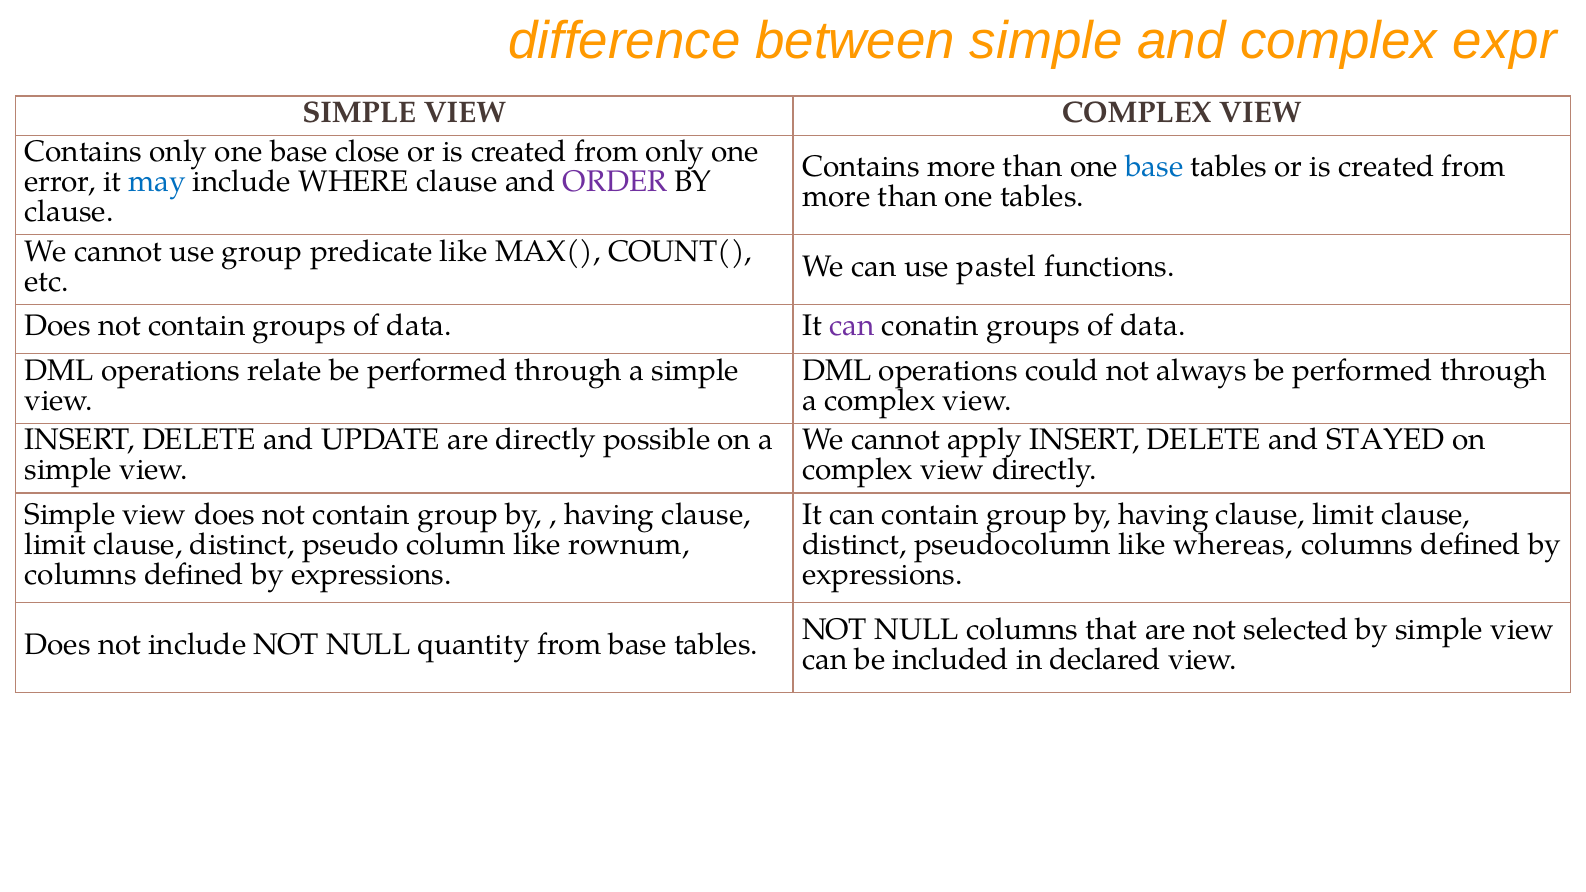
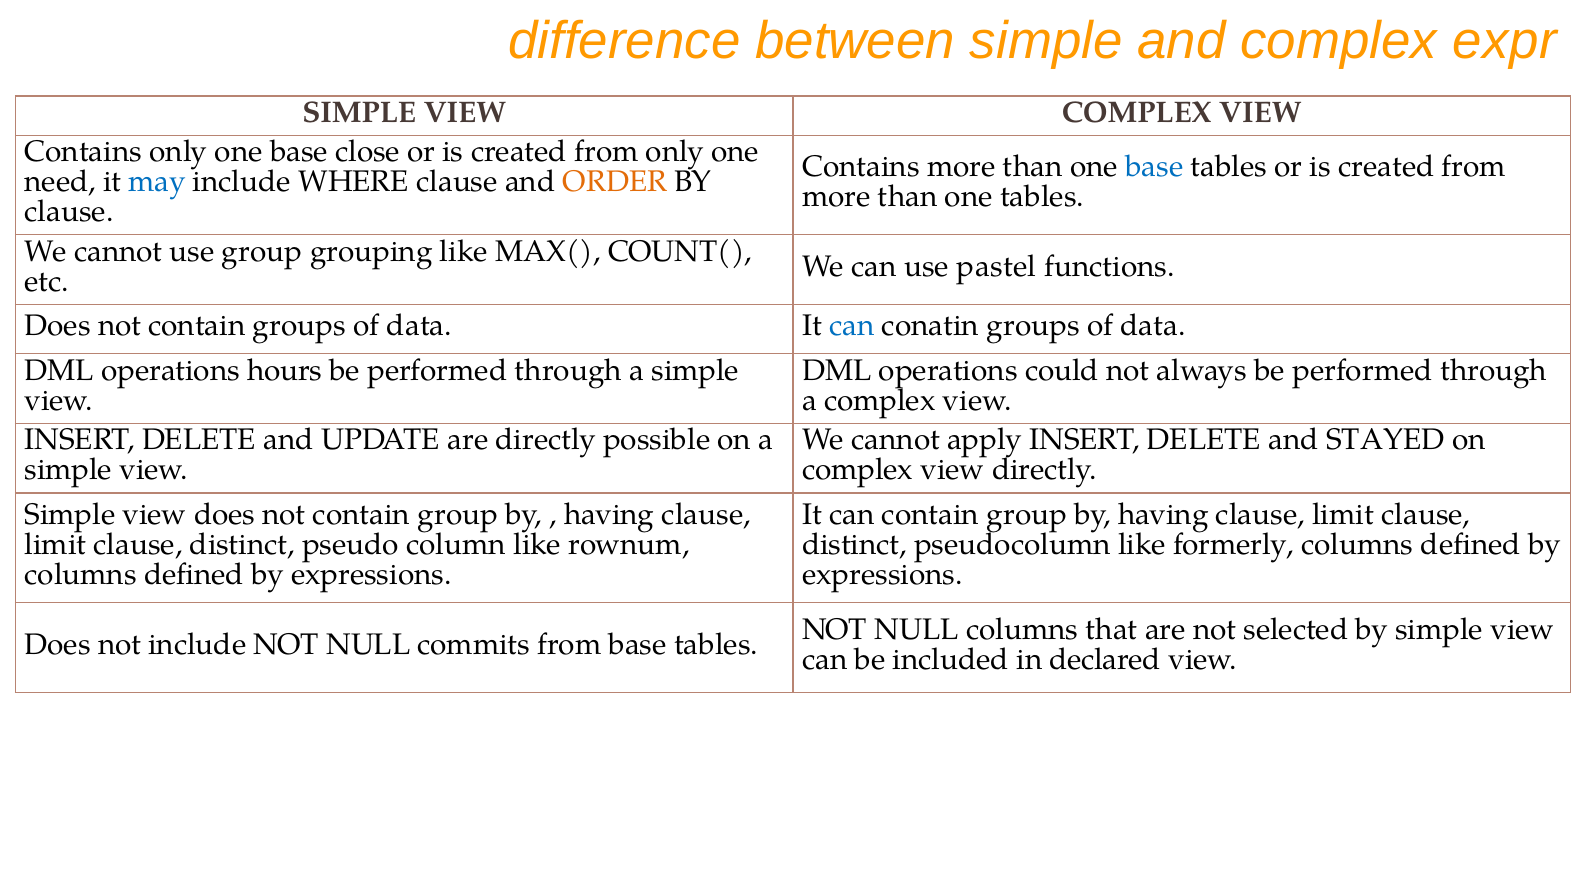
error: error -> need (60, 182)
ORDER colour: purple -> orange (615, 182)
predicate: predicate -> grouping (371, 251)
can colour: purple -> blue (852, 326)
relate: relate -> hours (285, 370)
whereas: whereas -> formerly (1234, 545)
quantity: quantity -> commits (474, 644)
